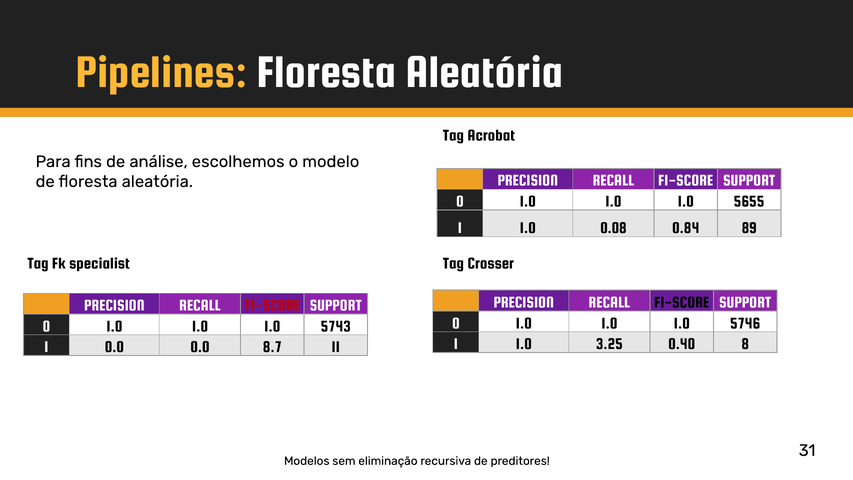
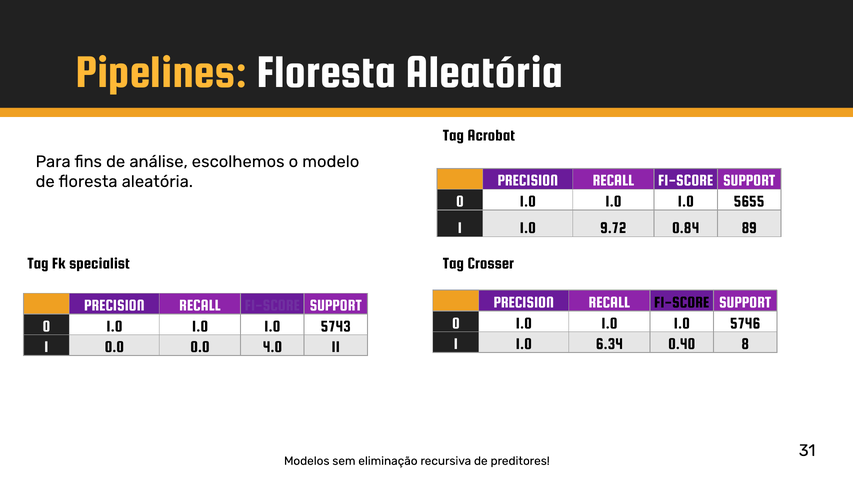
0.08: 0.08 -> 9.72 (613, 228)
F1-SCORE colour: red -> purple (272, 305)
3.25: 3.25 -> 6.34 (609, 344)
8.7: 8.7 -> 4.0 (272, 347)
